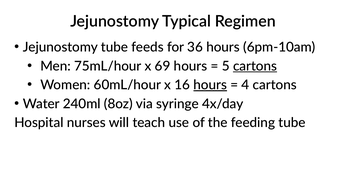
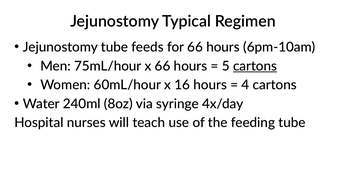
for 36: 36 -> 66 (195, 47)
x 69: 69 -> 66 (163, 66)
hours underline: present -> none (210, 85)
